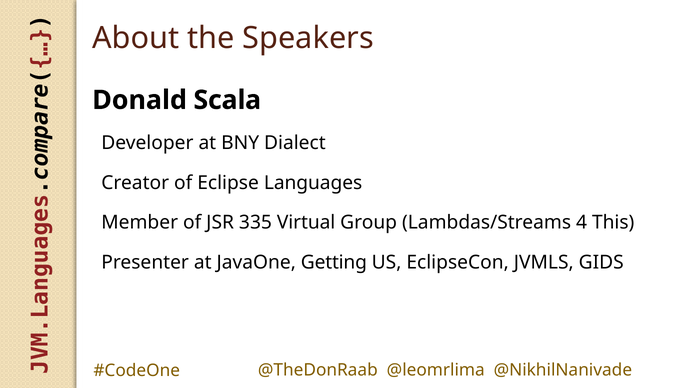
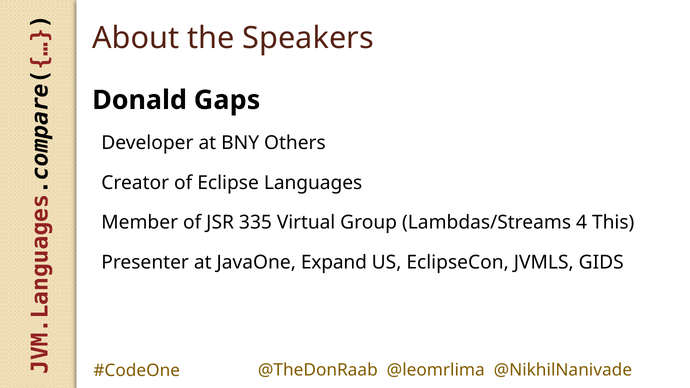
Scala: Scala -> Gaps (227, 100)
Dialect: Dialect -> Others (295, 143)
Getting: Getting -> Expand (334, 263)
